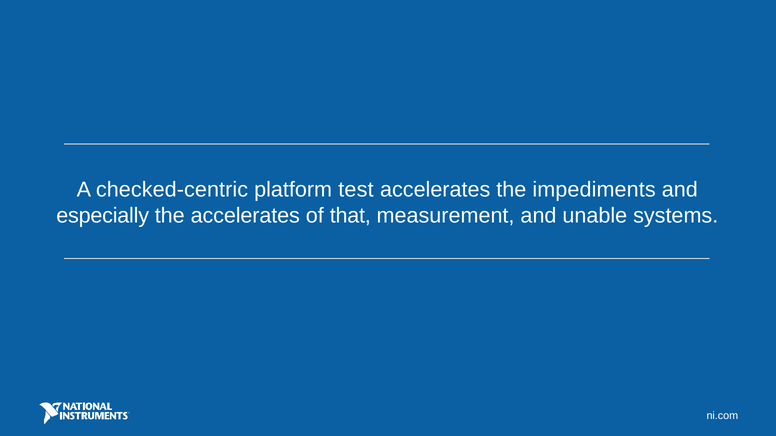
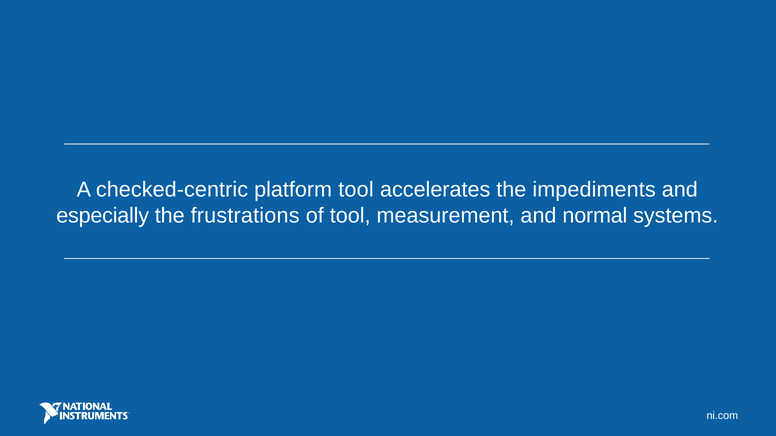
platform test: test -> tool (356, 190)
the accelerates: accelerates -> frustrations (245, 216)
of that: that -> tool (350, 216)
unable: unable -> normal (595, 216)
